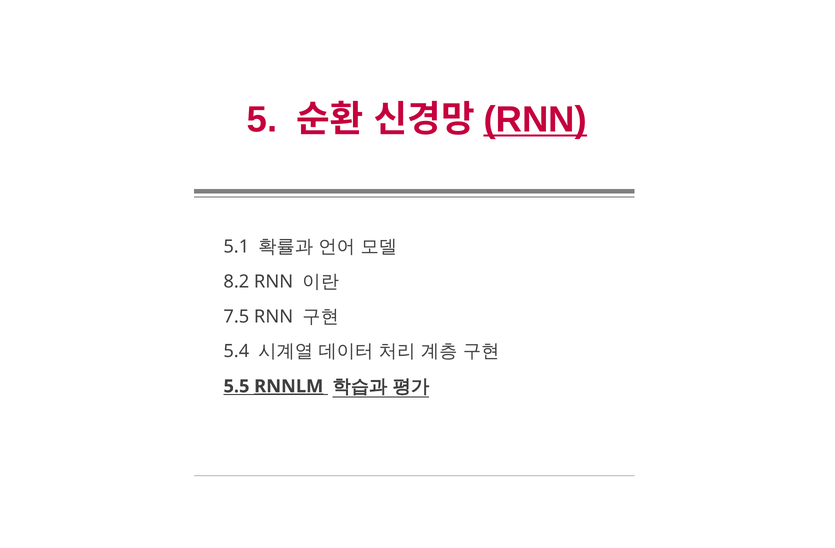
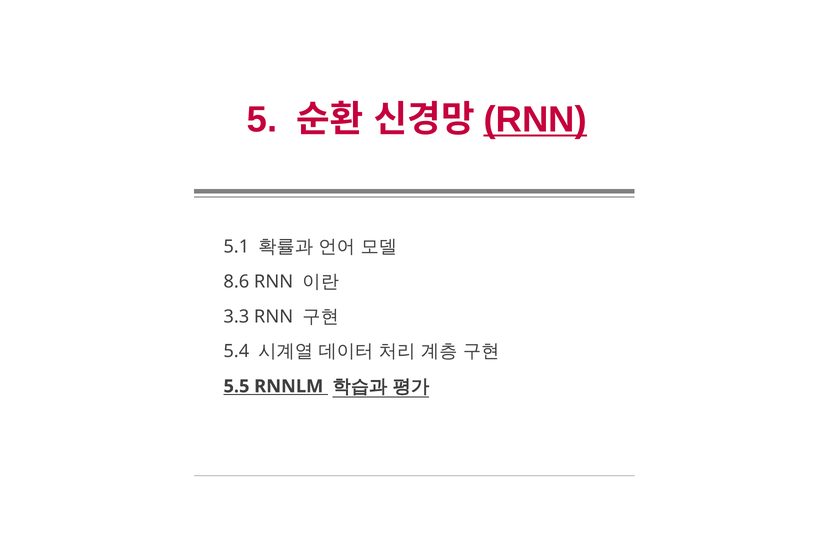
8.2: 8.2 -> 8.6 (236, 282)
7.5: 7.5 -> 3.3 (236, 317)
RNNLM underline: present -> none (289, 387)
